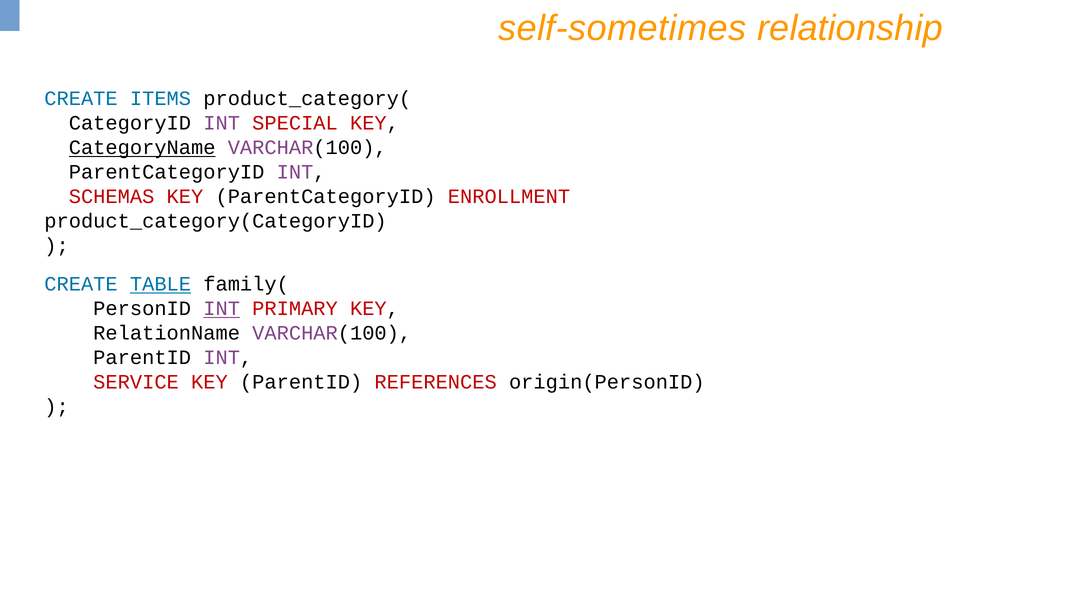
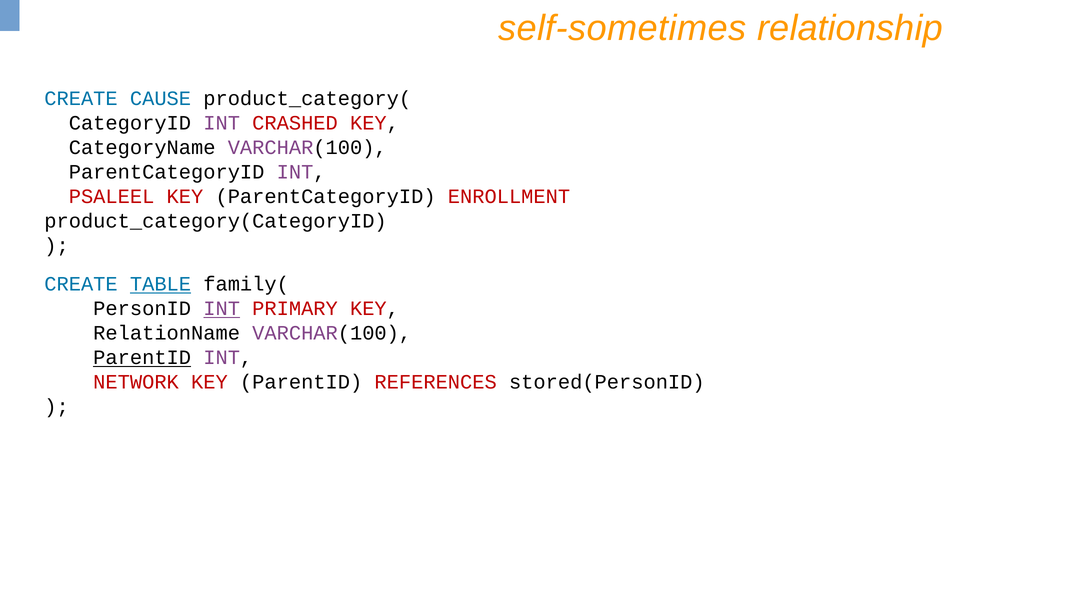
ITEMS: ITEMS -> CAUSE (160, 99)
SPECIAL: SPECIAL -> CRASHED (295, 123)
CategoryName underline: present -> none (142, 148)
SCHEMAS: SCHEMAS -> PSALEEL (112, 196)
ParentID underline: none -> present (142, 357)
SERVICE: SERVICE -> NETWORK (136, 382)
origin(PersonID: origin(PersonID -> stored(PersonID (607, 382)
